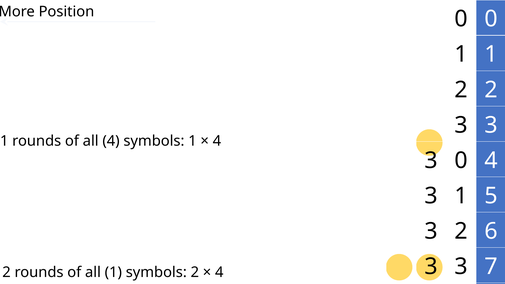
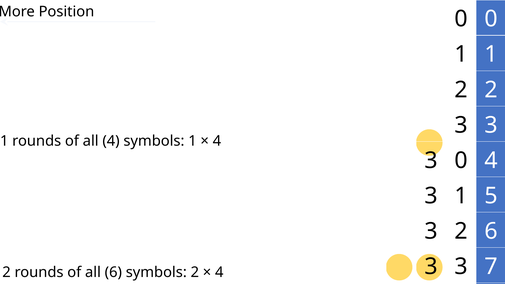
all 1: 1 -> 6 (113, 272)
